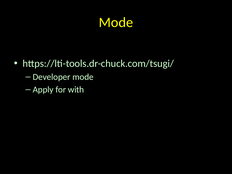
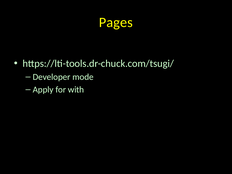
Mode: Mode -> Pages (116, 22)
